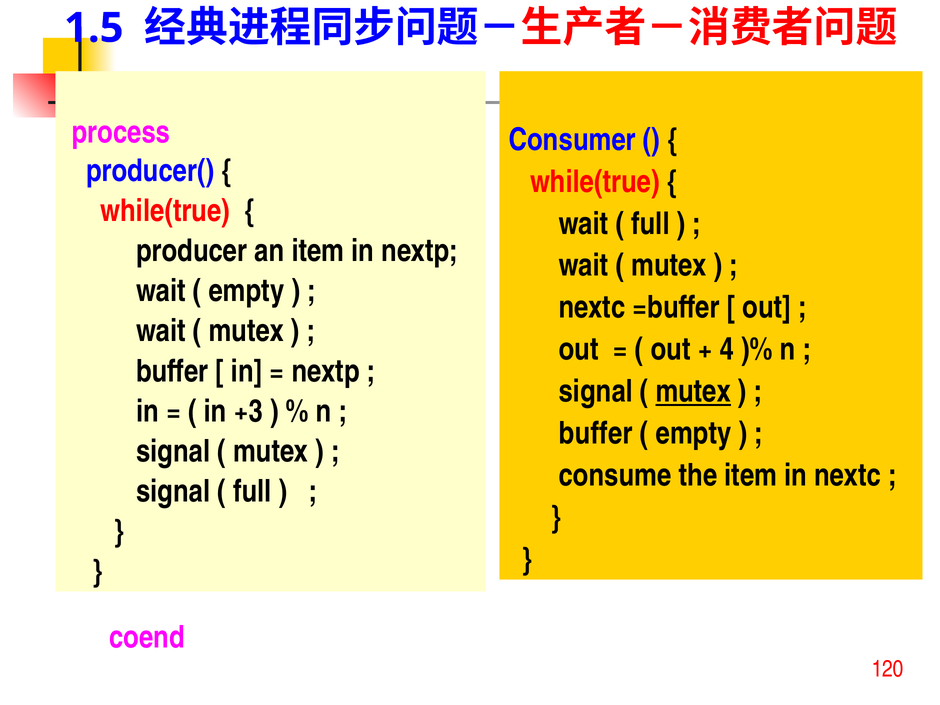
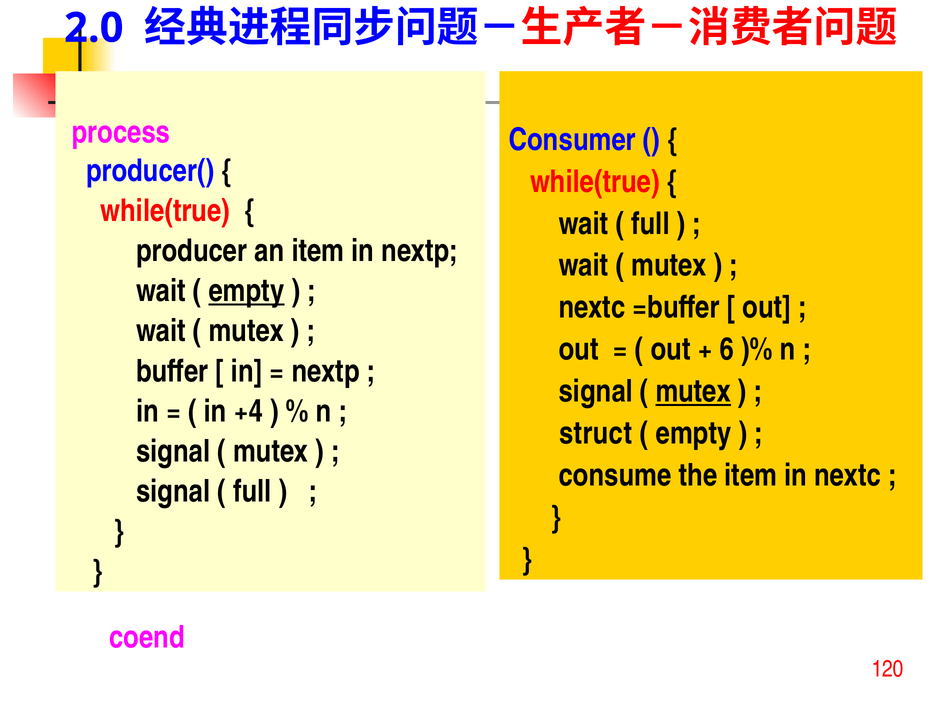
1.5: 1.5 -> 2.0 (94, 28)
empty underline: none -> present (246, 291)
4: 4 -> 6 (727, 350)
+3: +3 -> +4 (248, 411)
buffer: buffer -> struct (596, 433)
